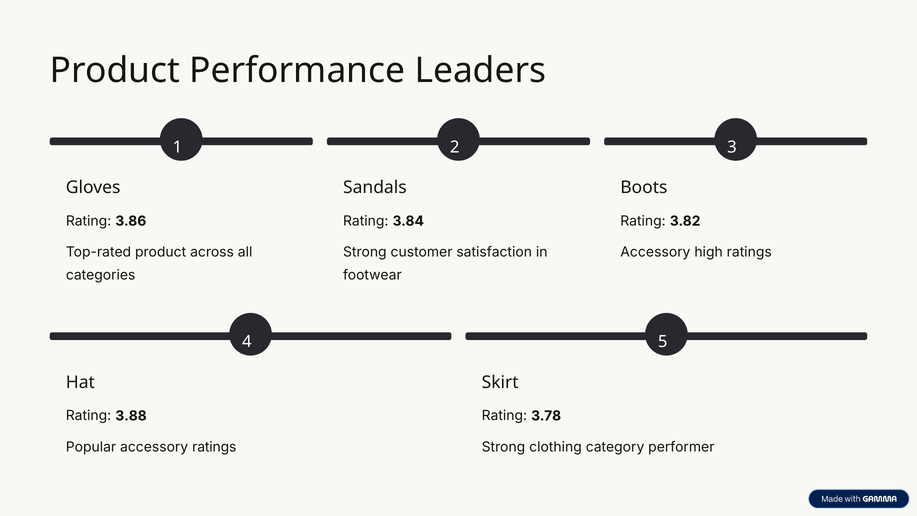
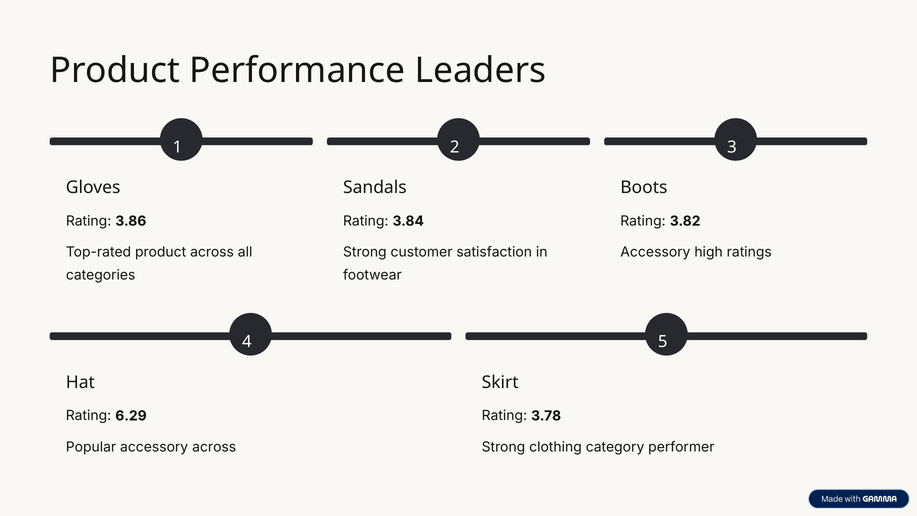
3.88: 3.88 -> 6.29 (131, 416)
accessory ratings: ratings -> across (214, 447)
